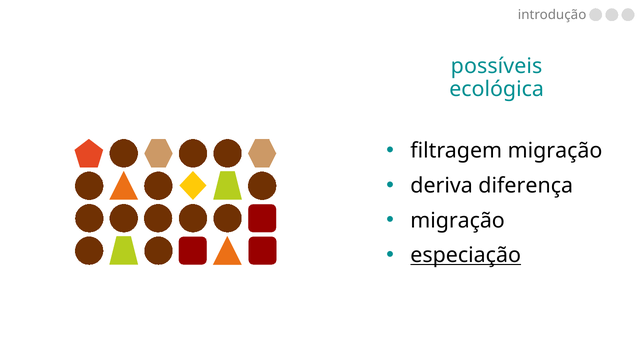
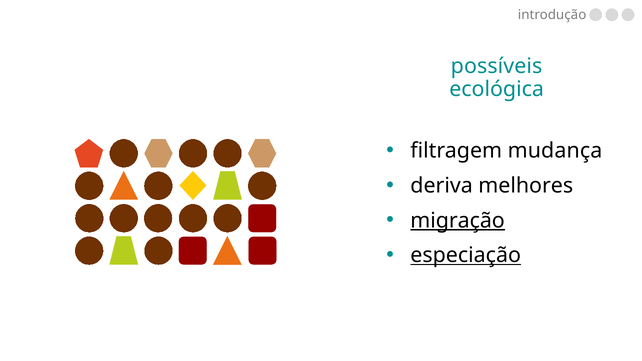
filtragem migração: migração -> mudança (555, 151)
diferença: diferença -> melhores (526, 186)
migração underline: none -> present (458, 221)
